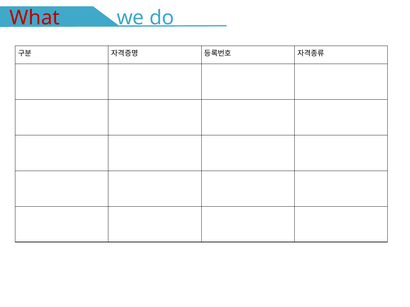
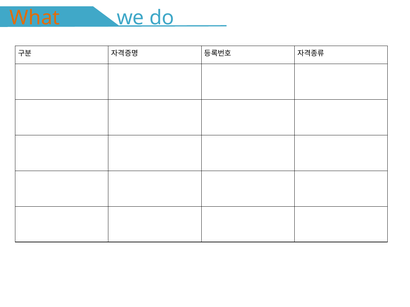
What colour: red -> orange (35, 18)
